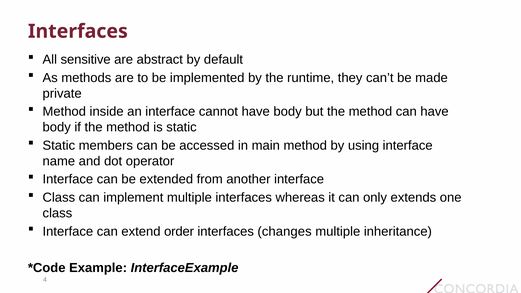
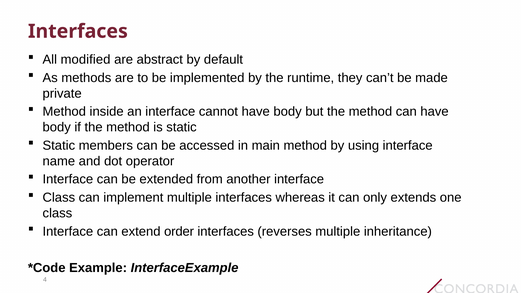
sensitive: sensitive -> modified (86, 60)
changes: changes -> reverses (285, 231)
